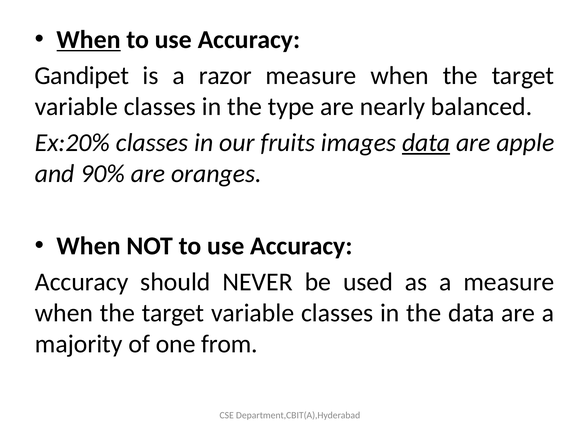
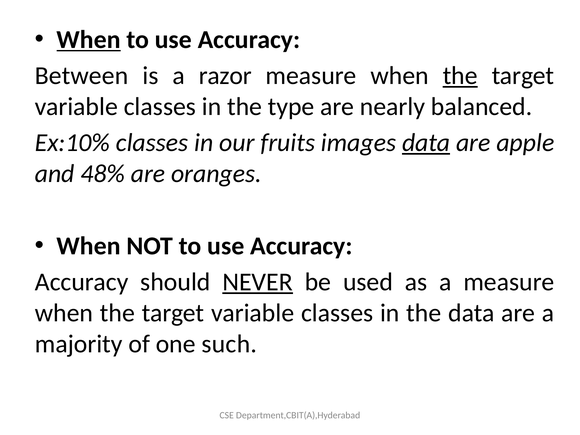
Gandipet: Gandipet -> Between (82, 76)
the underline: none -> present (460, 76)
Ex:20%: Ex:20% -> Ex:10% (72, 143)
90%: 90% -> 48% (103, 174)
NEVER underline: none -> present (258, 282)
from: from -> such (229, 344)
